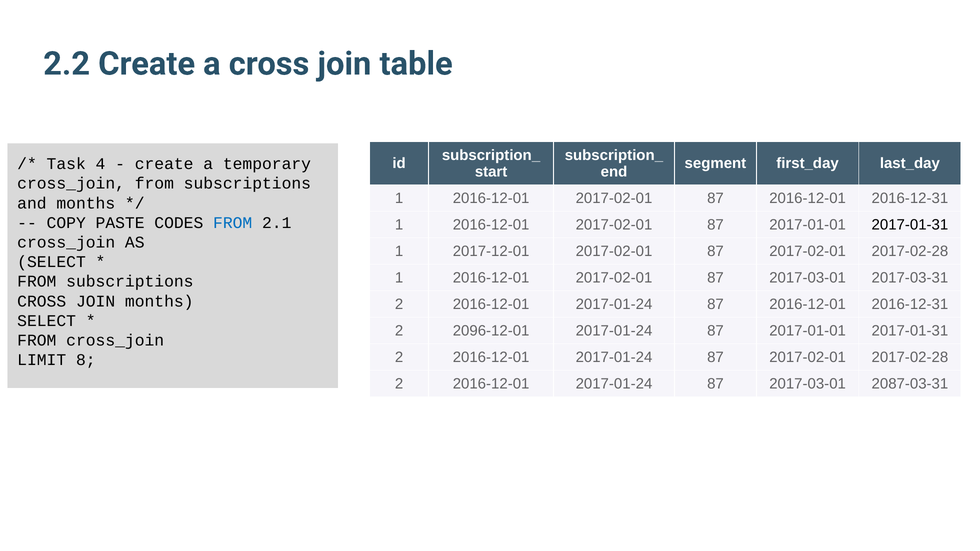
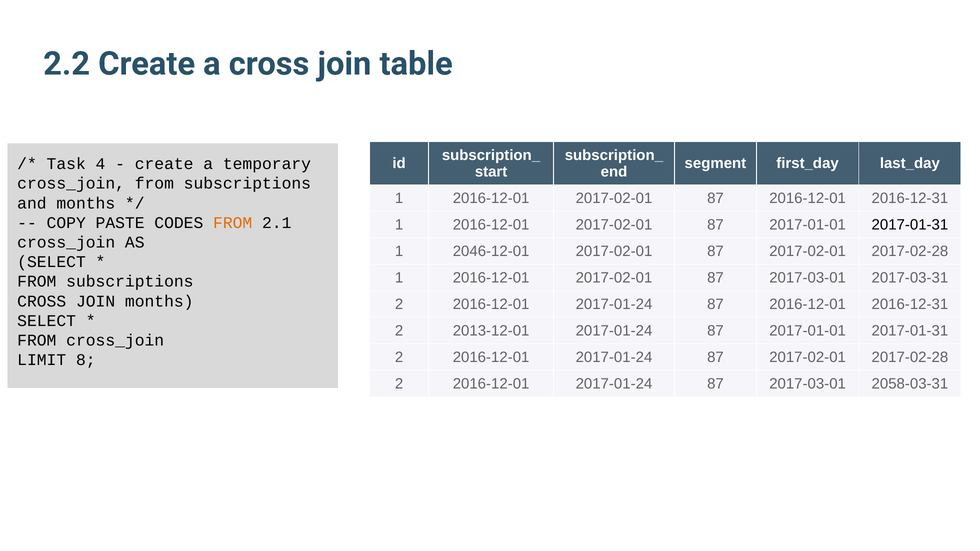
FROM colour: blue -> orange (233, 223)
2017-12-01: 2017-12-01 -> 2046-12-01 (491, 251)
2096-12-01: 2096-12-01 -> 2013-12-01 (491, 331)
2087-03-31: 2087-03-31 -> 2058-03-31 (910, 384)
